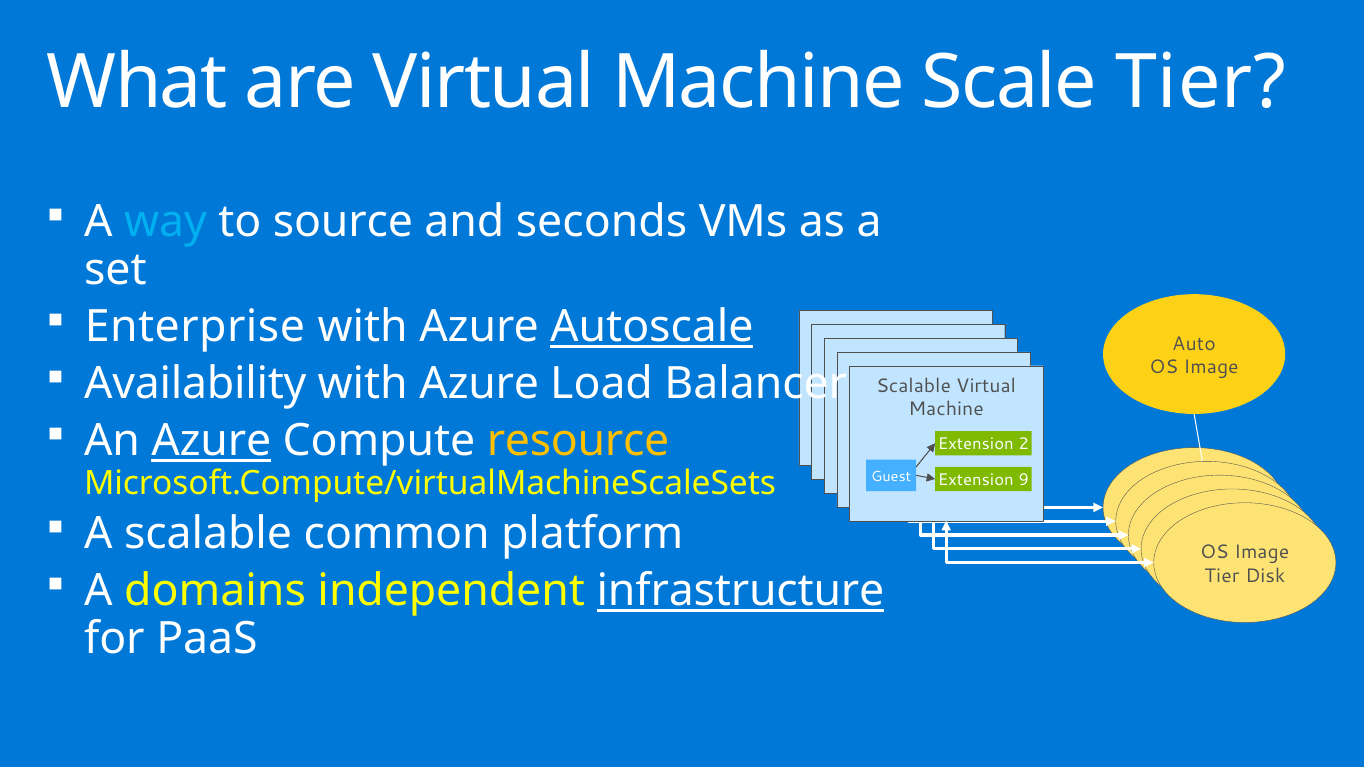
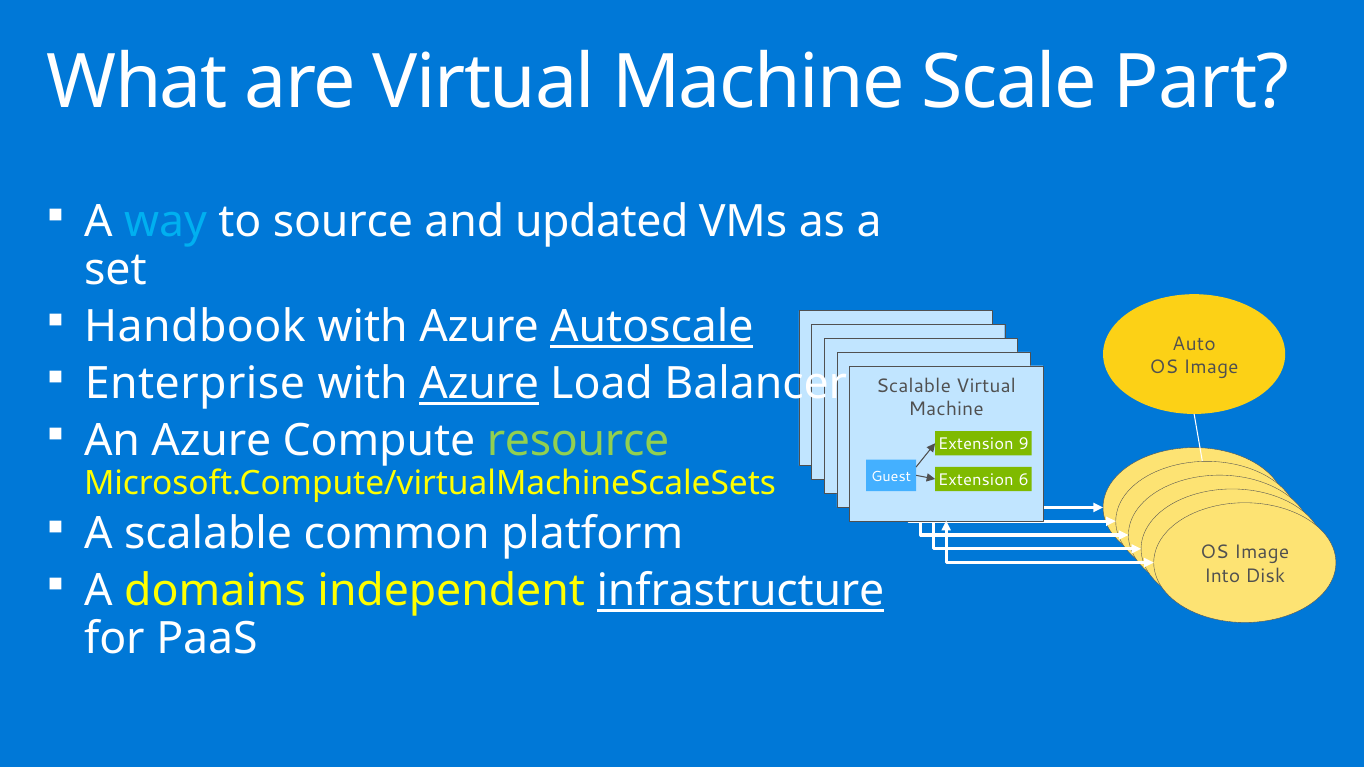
Scale Tier: Tier -> Part (1201, 83)
seconds: seconds -> updated (602, 222)
Enterprise: Enterprise -> Handbook (195, 327)
Availability: Availability -> Enterprise (195, 384)
Azure underline: none -> present (479, 384)
Azure underline: present -> none (211, 441)
resource colour: yellow -> light green (578, 441)
2: 2 -> 9 (1024, 445)
9: 9 -> 6 (1024, 480)
Tier: Tier -> Into (1222, 576)
